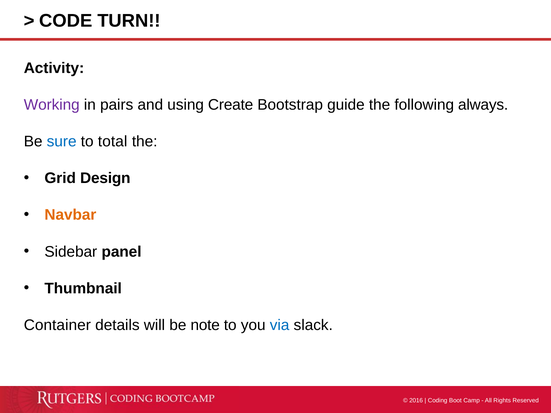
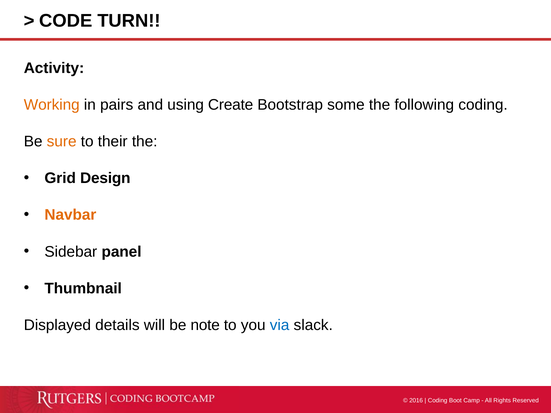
Working colour: purple -> orange (52, 105)
guide: guide -> some (346, 105)
following always: always -> coding (483, 105)
sure colour: blue -> orange (62, 142)
total: total -> their (113, 142)
Container: Container -> Displayed (57, 325)
